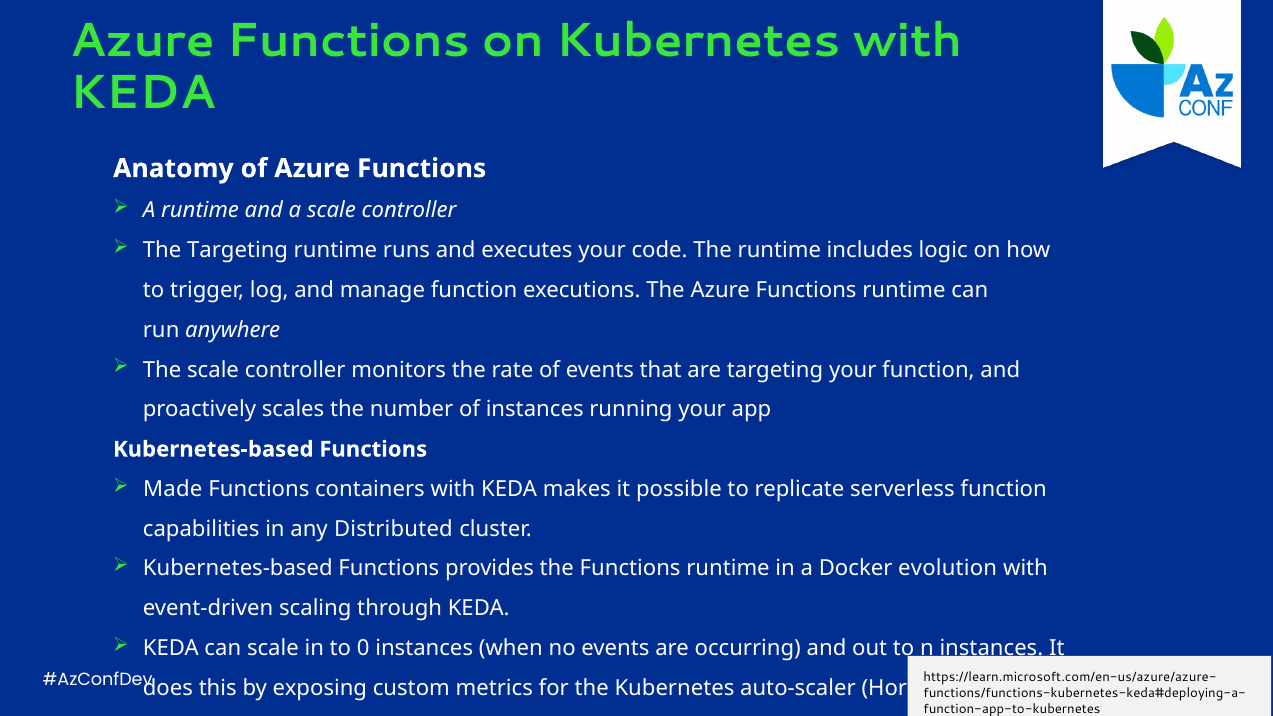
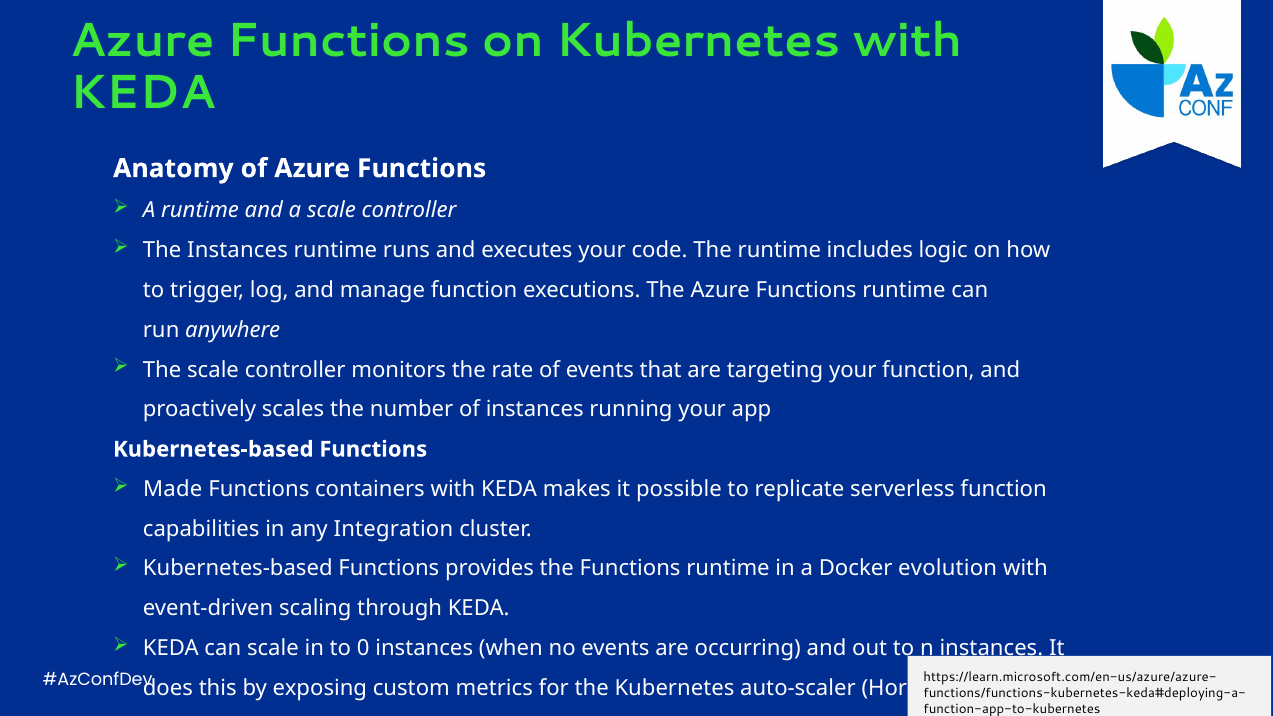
The Targeting: Targeting -> Instances (238, 250)
Distributed: Distributed -> Integration (393, 529)
